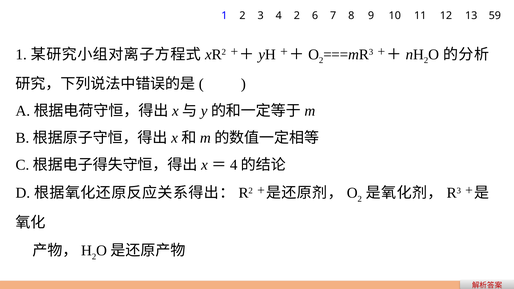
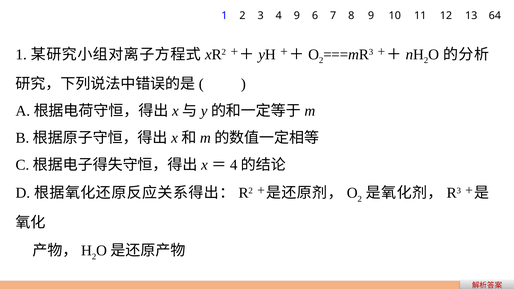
4 2: 2 -> 9 (297, 16)
59: 59 -> 64 (495, 16)
